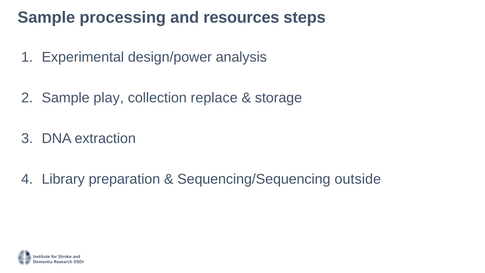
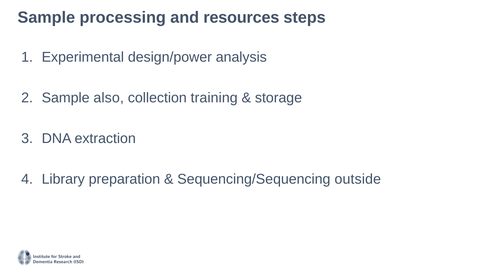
play: play -> also (109, 98)
replace: replace -> training (214, 98)
